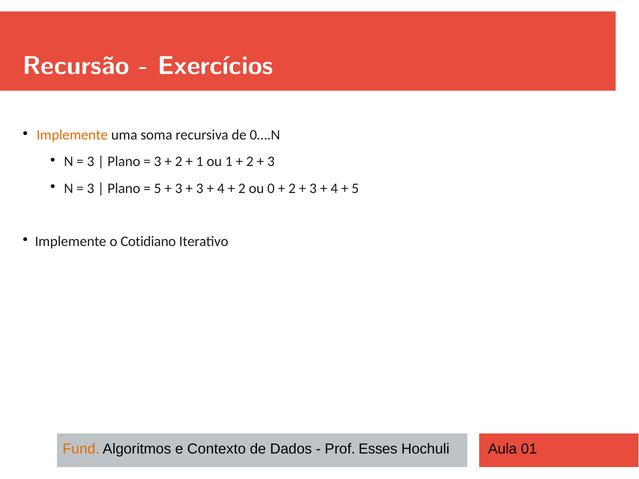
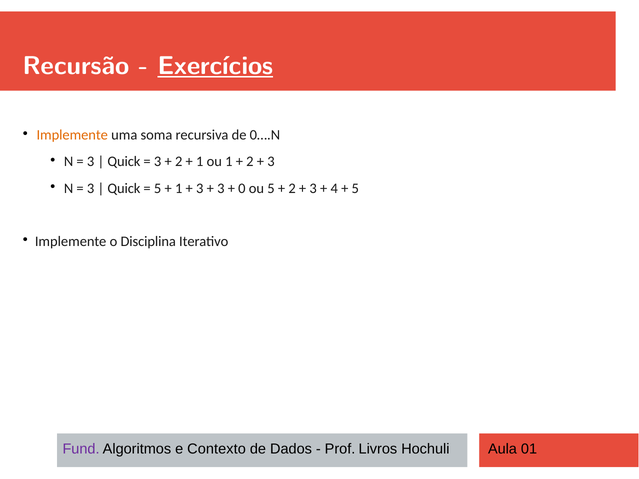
Exercícios underline: none -> present (215, 66)
Plano: Plano -> Quick (124, 162)
Plano: Plano -> Quick (124, 188)
3: 3 -> 1 (179, 188)
4: 4 -> 3 (221, 188)
2: 2 -> 0 (242, 188)
ou 0: 0 -> 5 (271, 188)
Cotidiano: Cotidiano -> Disciplina (148, 241)
Fund colour: orange -> purple (81, 449)
Esses: Esses -> Livros (378, 449)
